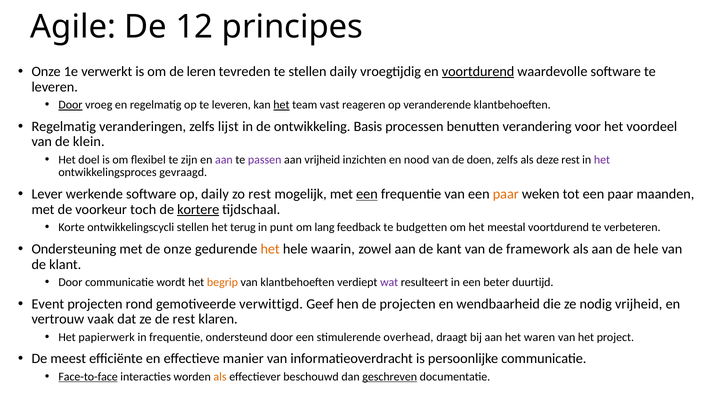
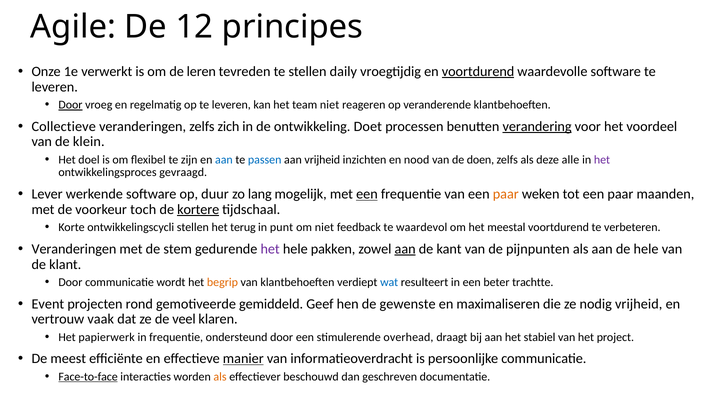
het underline: present -> none (281, 105)
team vast: vast -> niet (330, 105)
Regelmatig: Regelmatig -> Collectieve (64, 126)
lijst: lijst -> zich (228, 126)
Basis: Basis -> Doet (368, 126)
verandering underline: none -> present (537, 126)
aan colour: purple -> blue (224, 160)
passen colour: purple -> blue (265, 160)
deze rest: rest -> alle (570, 160)
op daily: daily -> duur (215, 194)
zo rest: rest -> lang (260, 194)
om lang: lang -> niet (324, 227)
budgetten: budgetten -> waardevol (422, 227)
Ondersteuning: Ondersteuning -> Veranderingen (74, 249)
de onze: onze -> stem (178, 249)
het colour: orange -> purple (270, 249)
waarin: waarin -> pakken (333, 249)
aan underline: none -> present (405, 249)
framework: framework -> pijnpunten (538, 249)
wat colour: purple -> blue (389, 282)
duurtijd: duurtijd -> trachtte (533, 282)
verwittigd: verwittigd -> gemiddeld (271, 304)
de projecten: projecten -> gewenste (408, 304)
wendbaarheid: wendbaarheid -> maximaliseren (498, 304)
de rest: rest -> veel (184, 319)
waren: waren -> stabiel (540, 337)
manier underline: none -> present (243, 359)
geschreven underline: present -> none (390, 376)
